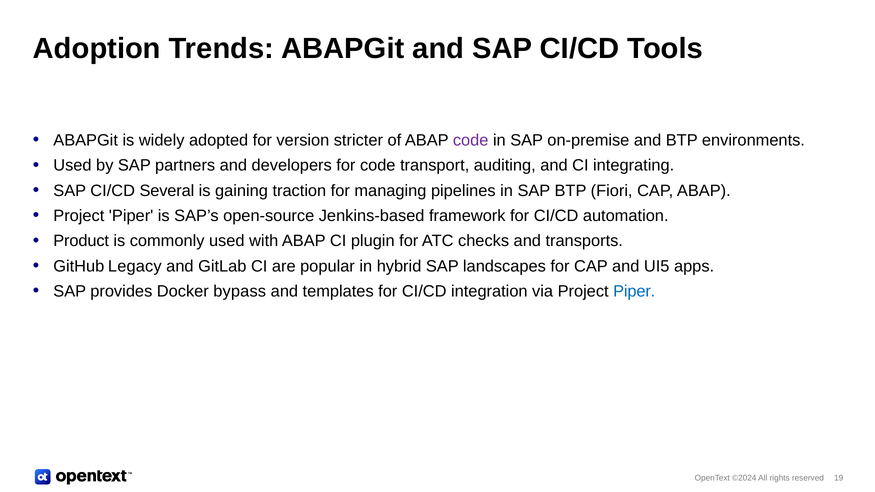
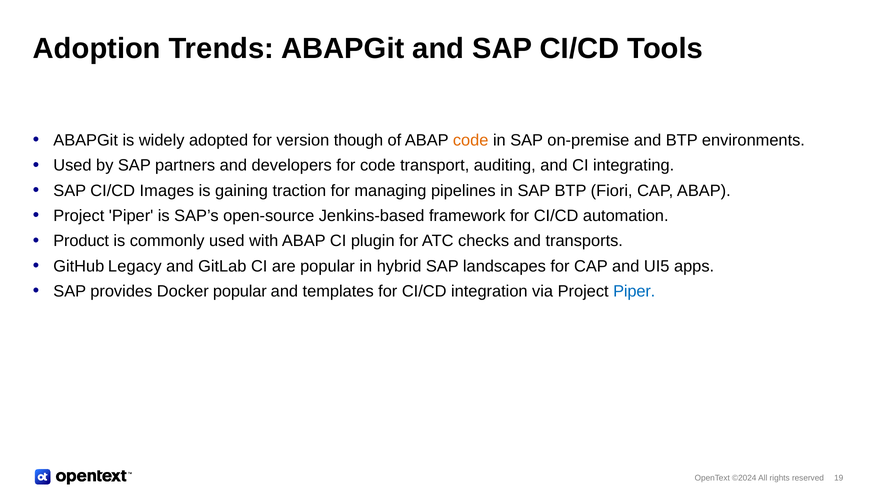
stricter: stricter -> though (358, 140)
code colour: purple -> orange (471, 140)
Several: Several -> Images (167, 191)
Docker bypass: bypass -> popular (240, 291)
